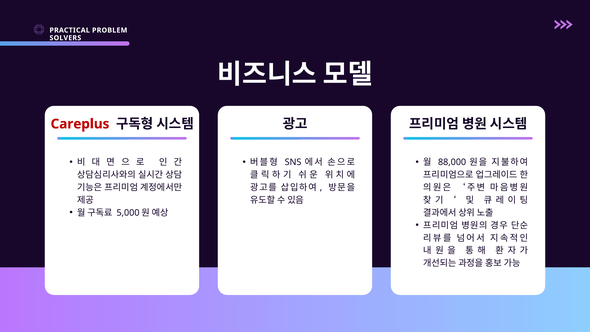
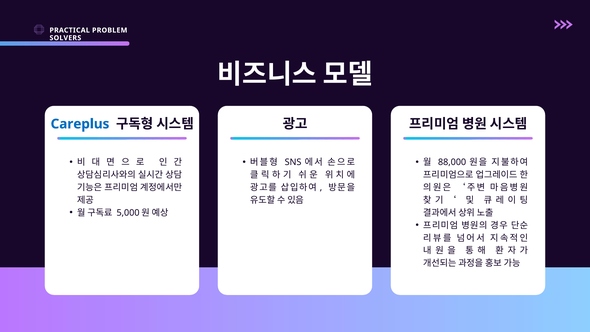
Careplus colour: red -> blue (80, 124)
